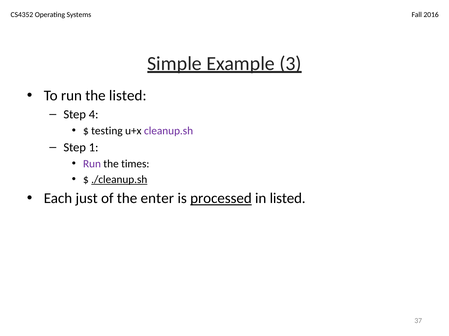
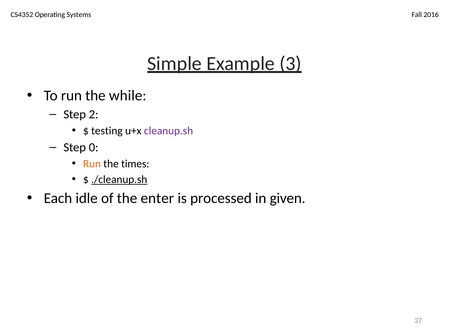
the listed: listed -> while (128, 96)
4: 4 -> 2 (94, 115)
1: 1 -> 0 (94, 148)
Run colour: purple -> orange (92, 164)
just: just -> idle (87, 199)
processed underline: present -> none (221, 199)
in listed: listed -> given (288, 199)
